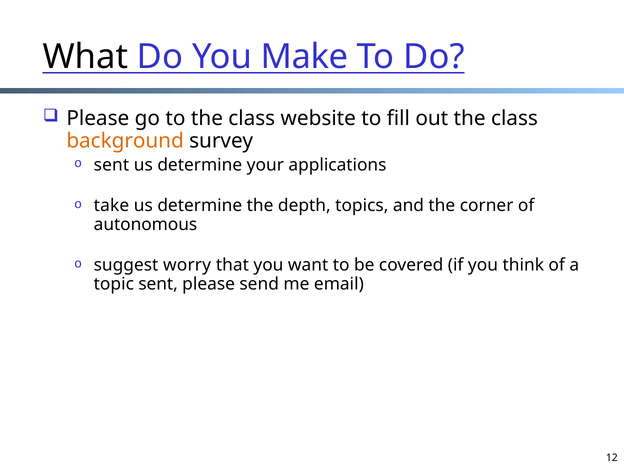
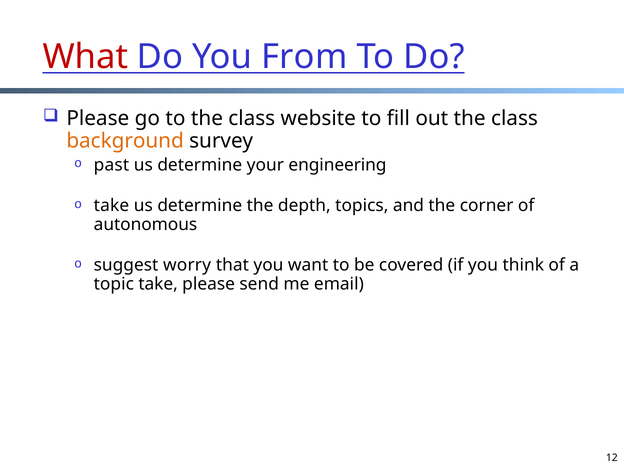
What colour: black -> red (85, 57)
Make: Make -> From (304, 57)
sent: sent -> past (111, 165)
applications: applications -> engineering (337, 165)
topic sent: sent -> take (158, 284)
